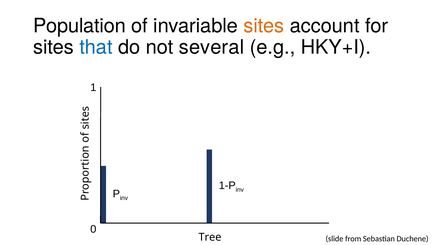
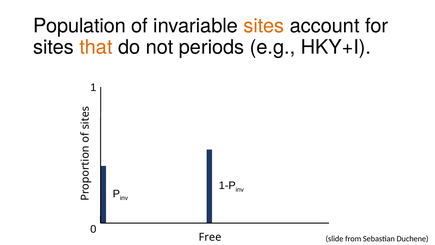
that colour: blue -> orange (96, 47)
several: several -> periods (212, 47)
Tree: Tree -> Free (210, 237)
